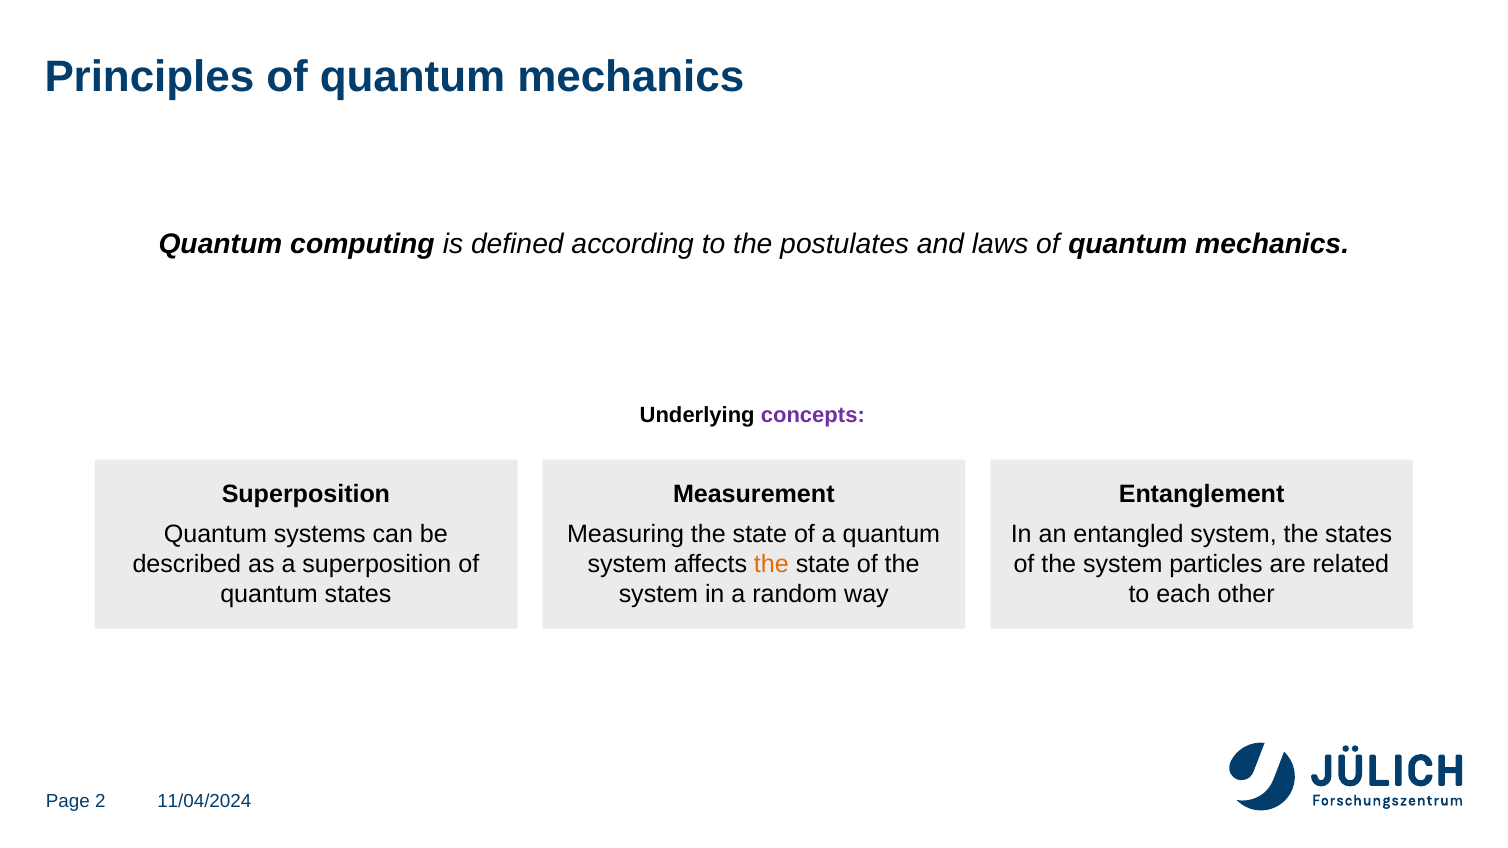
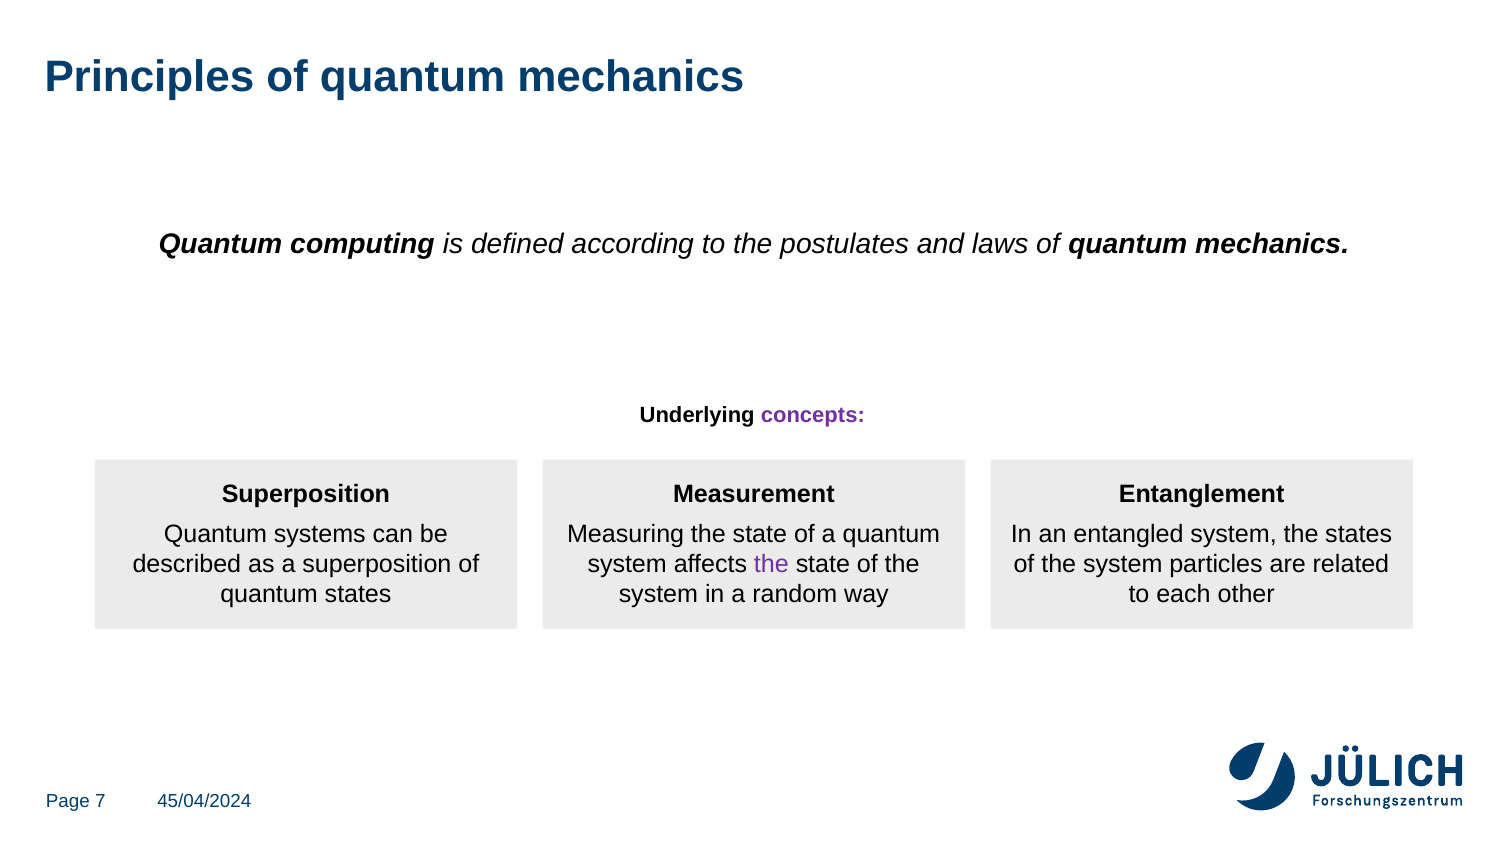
the colour: orange -> purple (771, 564)
2: 2 -> 7 (100, 802)
11/04/2024: 11/04/2024 -> 45/04/2024 (204, 802)
